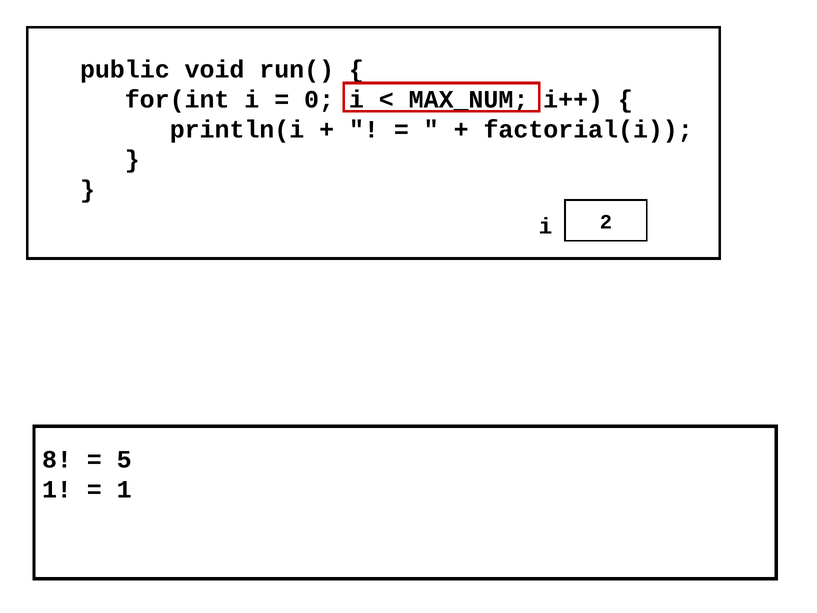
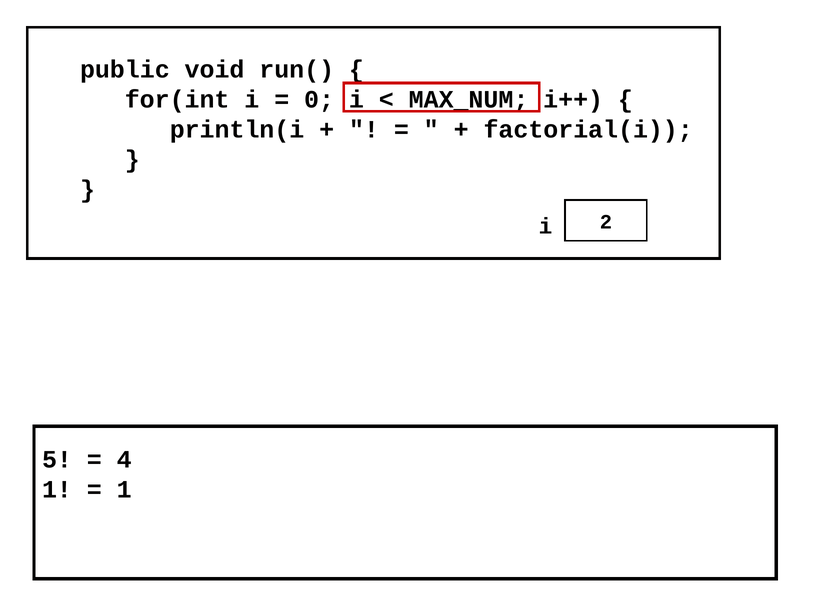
8: 8 -> 5 (57, 459)
5: 5 -> 4 (124, 459)
